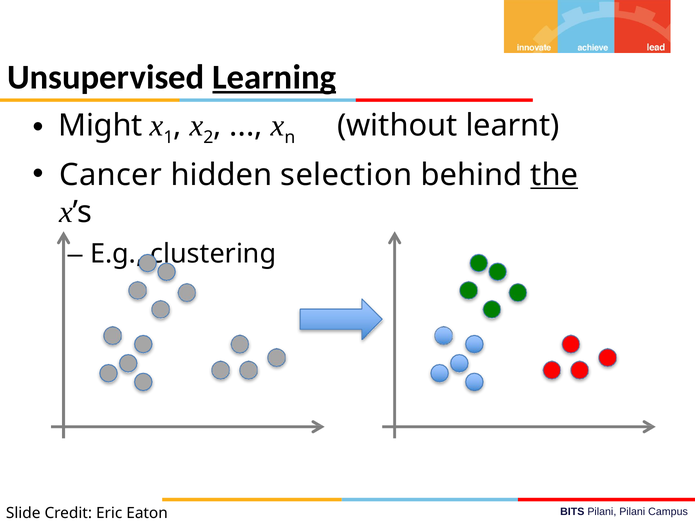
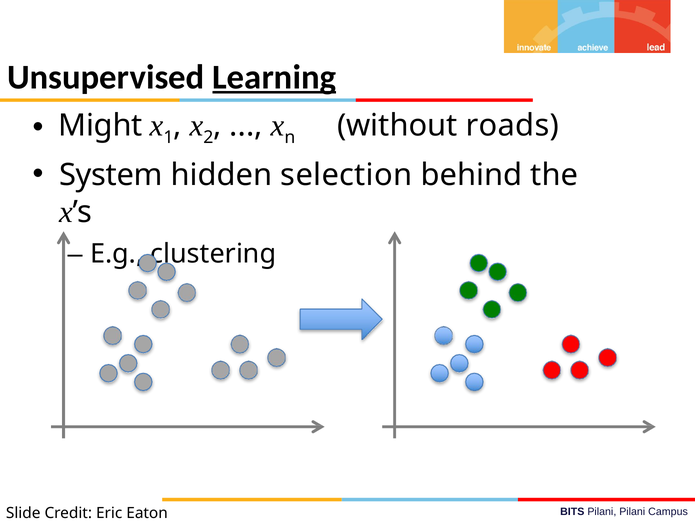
learnt: learnt -> roads (512, 126)
Cancer: Cancer -> System (111, 175)
the underline: present -> none (554, 175)
